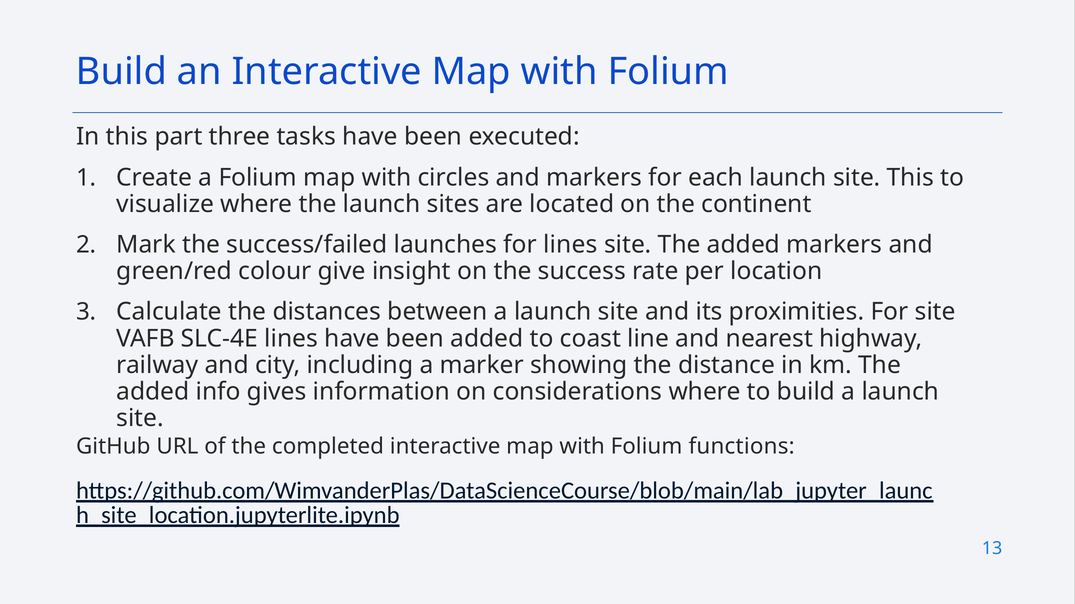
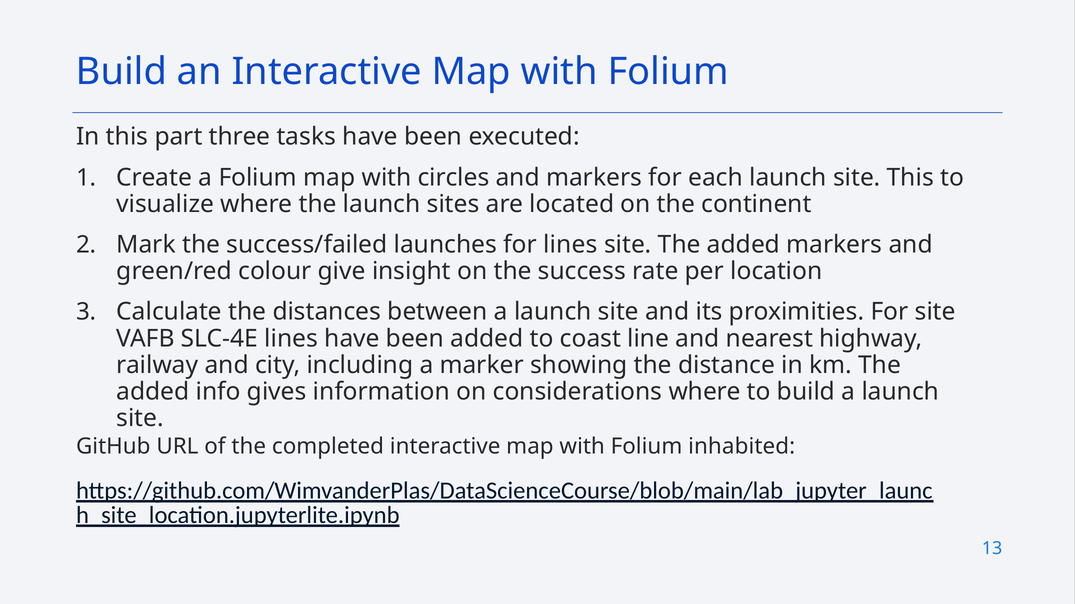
functions: functions -> inhabited (742, 447)
